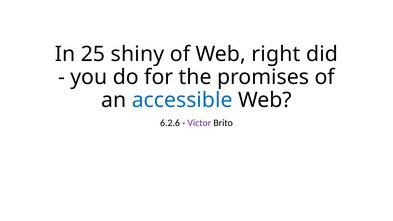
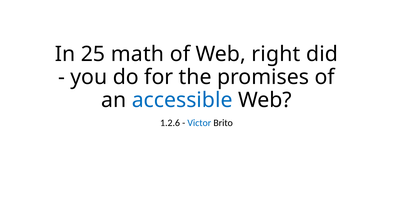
shiny: shiny -> math (137, 54)
6.2.6: 6.2.6 -> 1.2.6 (170, 123)
Victor colour: purple -> blue (199, 123)
